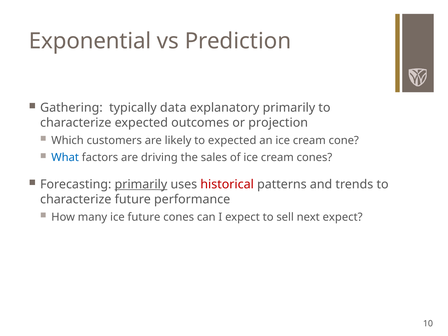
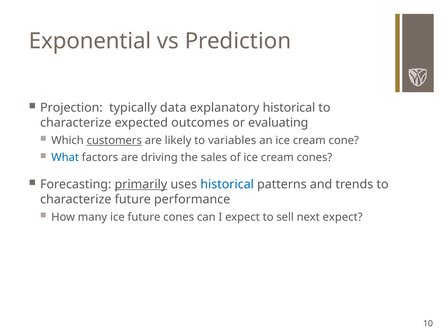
Gathering: Gathering -> Projection (71, 108)
explanatory primarily: primarily -> historical (289, 108)
projection: projection -> evaluating (278, 123)
customers underline: none -> present (114, 140)
to expected: expected -> variables (232, 140)
historical colour: red -> blue (227, 184)
